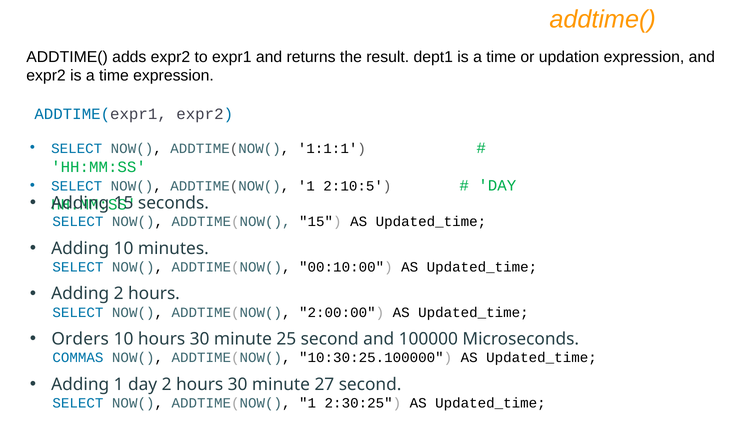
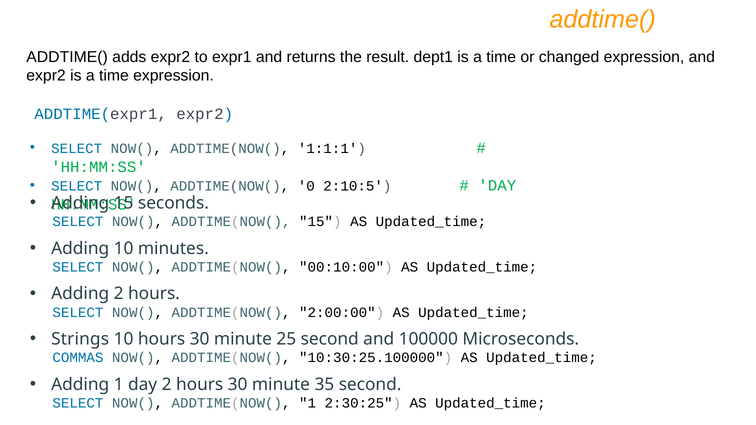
updation: updation -> changed (569, 57)
1: 1 -> 0 (306, 186)
Orders: Orders -> Strings (80, 339)
27: 27 -> 35 (324, 385)
